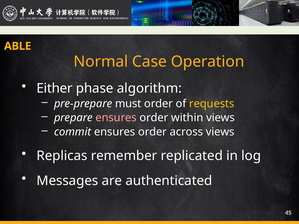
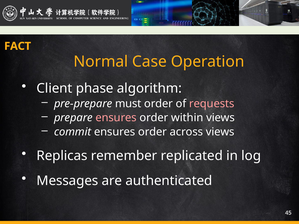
ABLE: ABLE -> FACT (18, 46)
Either: Either -> Client (54, 88)
requests colour: yellow -> pink (212, 104)
